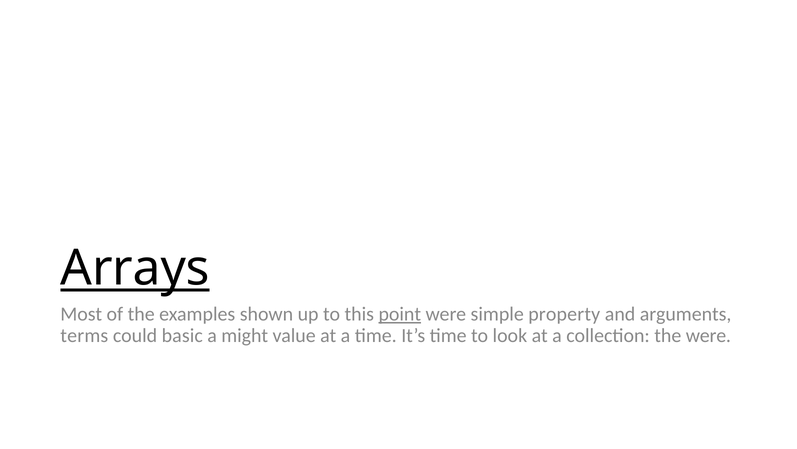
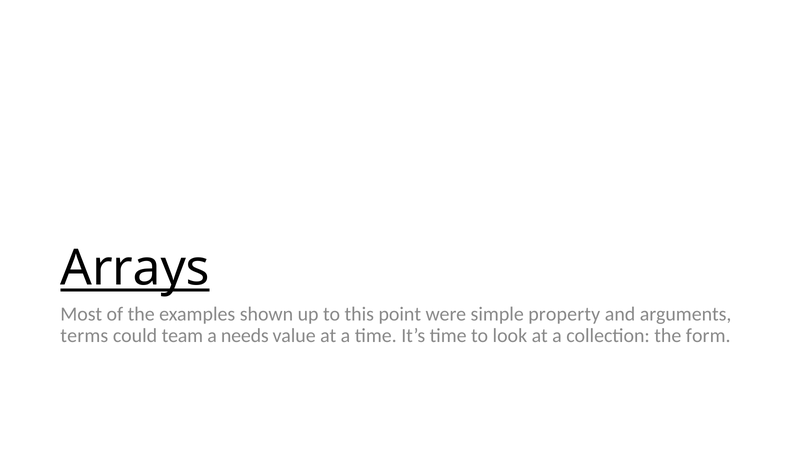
point underline: present -> none (400, 314)
basic: basic -> team (182, 335)
might: might -> needs (245, 335)
the were: were -> form (708, 335)
